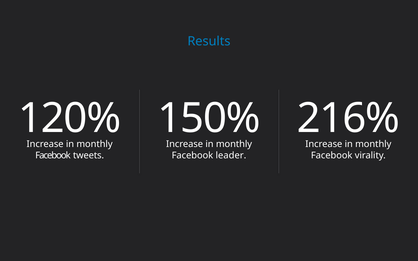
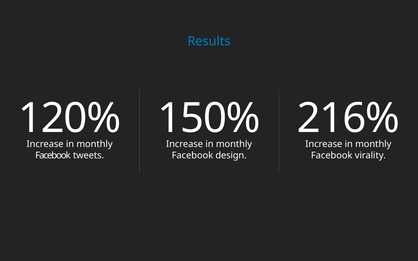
leader: leader -> design (231, 155)
